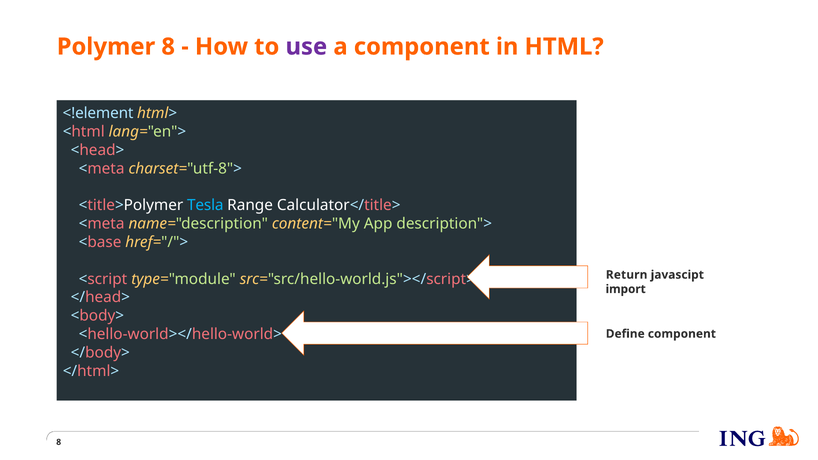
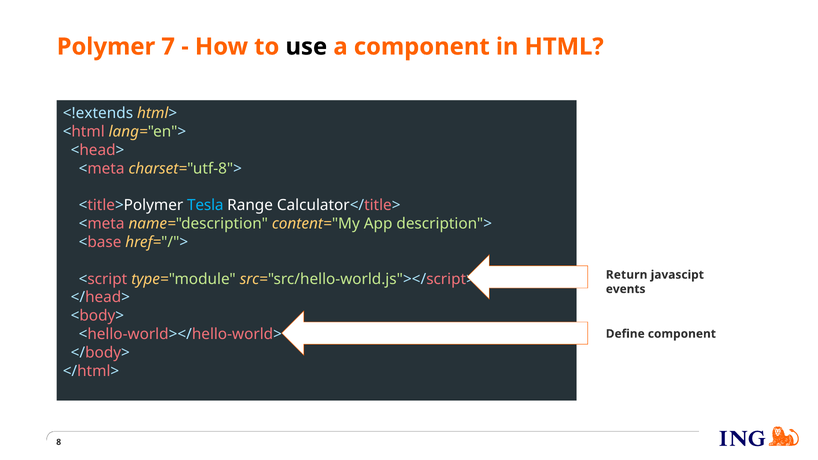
Polymer 8: 8 -> 7 (168, 47)
use colour: purple -> black (306, 47)
<!element: <!element -> <!extends (98, 113)
import: import -> events (626, 289)
